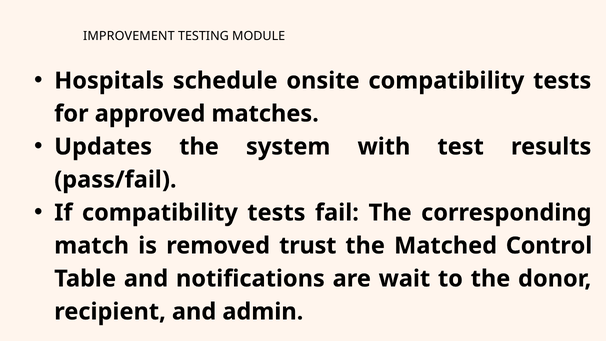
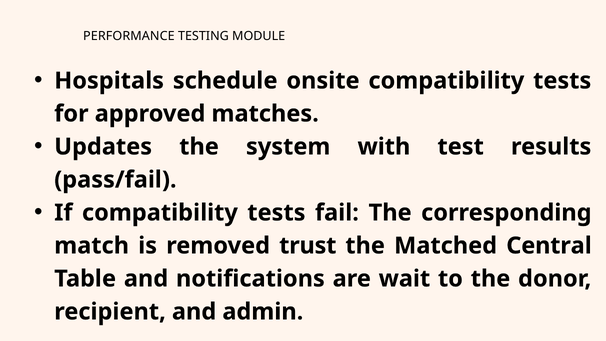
IMPROVEMENT: IMPROVEMENT -> PERFORMANCE (129, 36)
Control: Control -> Central (549, 246)
